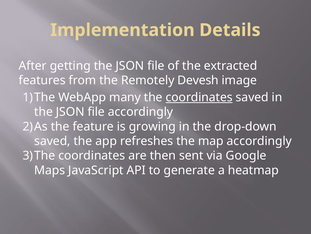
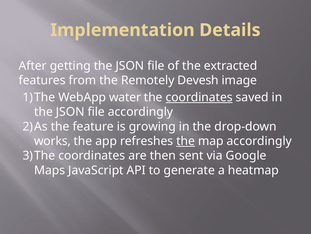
many: many -> water (125, 97)
saved: saved -> works (52, 141)
the underline: none -> present (186, 141)
